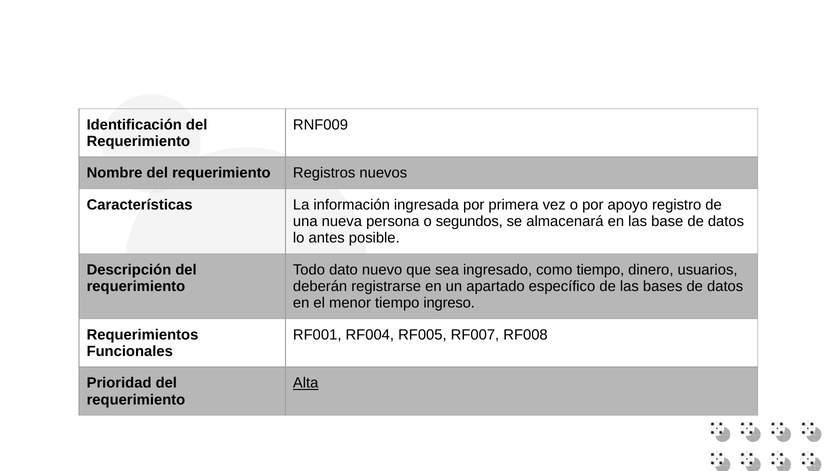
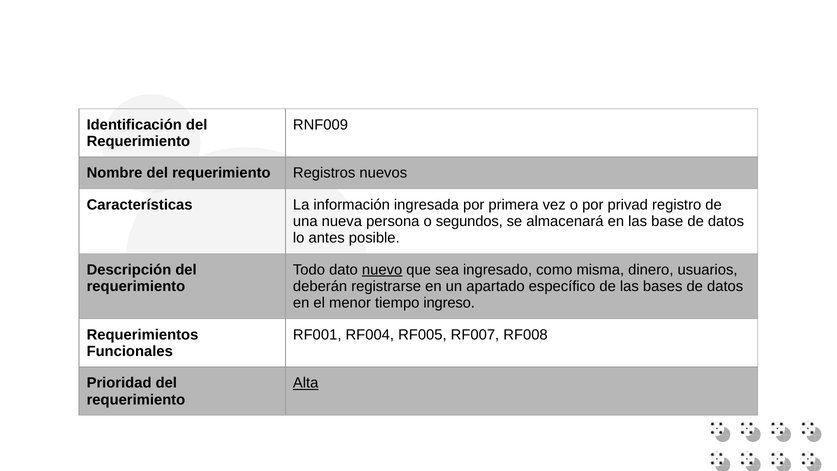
apoyo: apoyo -> privad (628, 205)
nuevo underline: none -> present (382, 270)
como tiempo: tiempo -> misma (600, 270)
